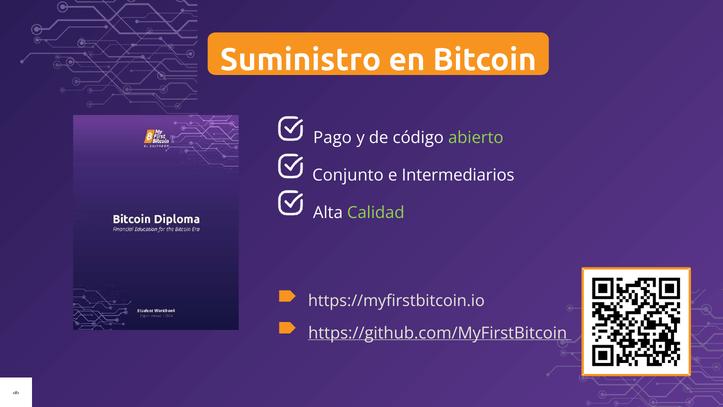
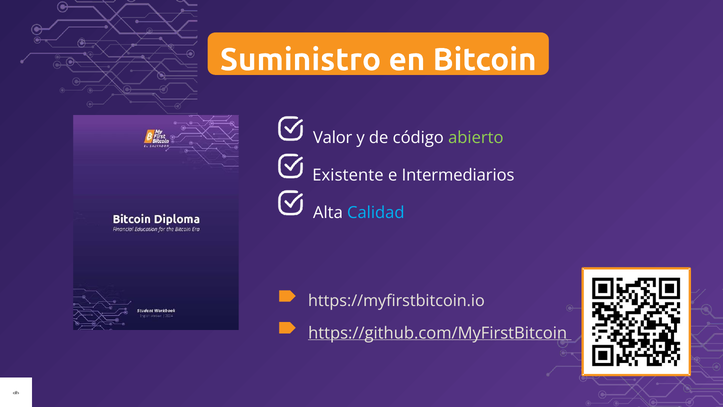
Pago: Pago -> Valor (333, 138)
Conjunto: Conjunto -> Existente (348, 175)
Calidad colour: light green -> light blue (376, 213)
